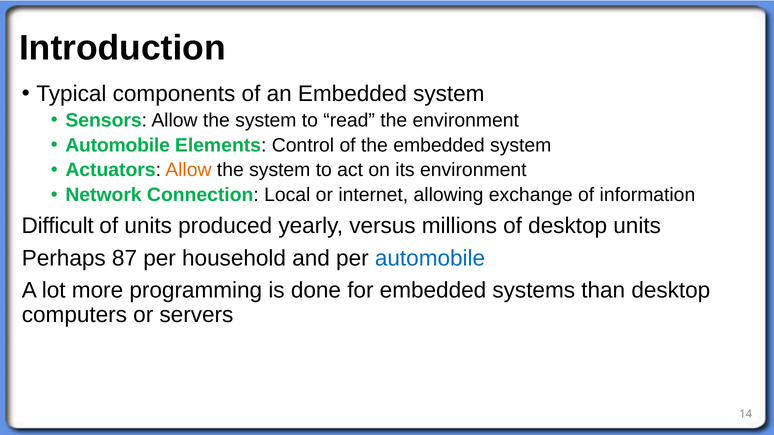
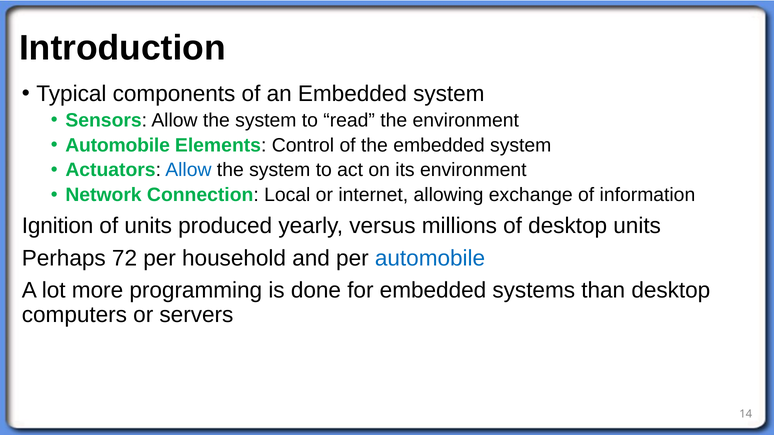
Allow colour: orange -> blue (188, 170)
Difficult: Difficult -> Ignition (58, 226)
87: 87 -> 72 (125, 258)
